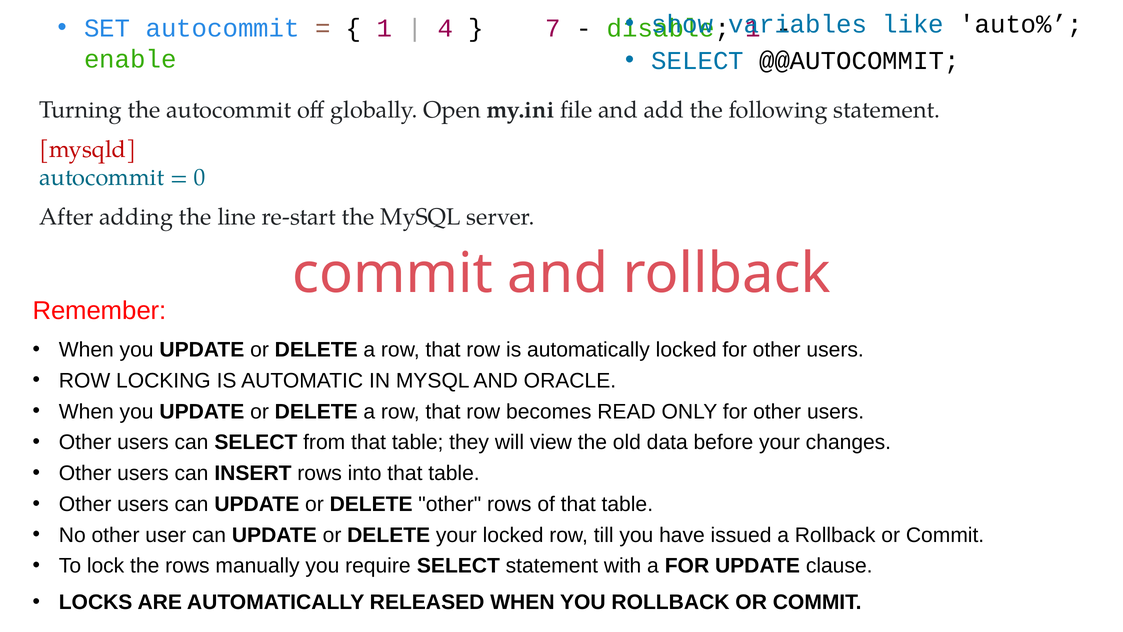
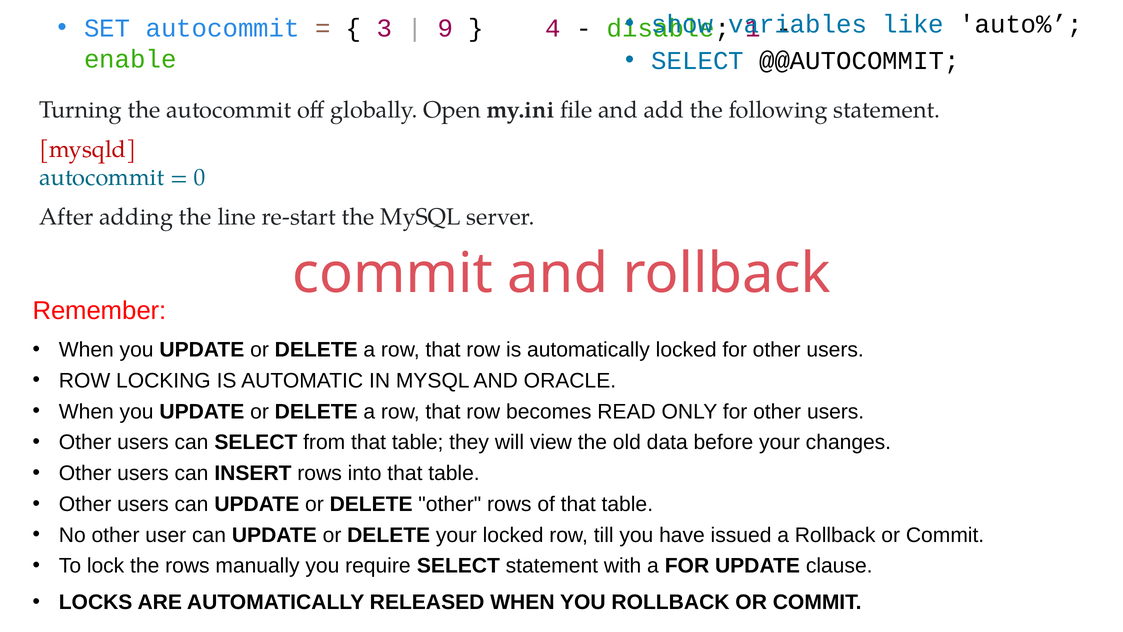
1: 1 -> 3 (384, 28)
4: 4 -> 9 (446, 28)
7: 7 -> 4 (553, 28)
